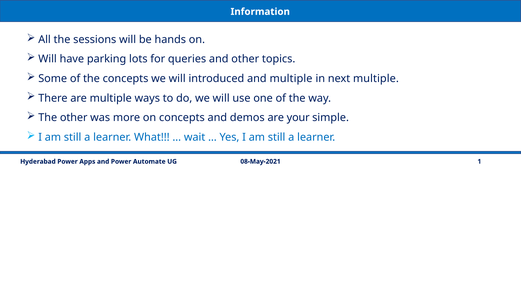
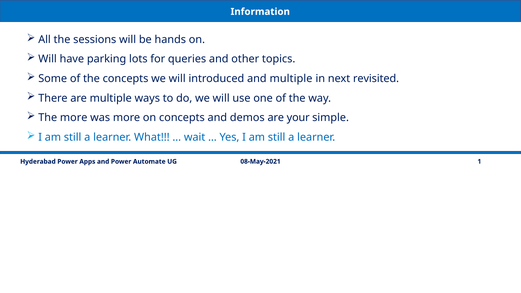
next multiple: multiple -> revisited (376, 79)
The other: other -> more (74, 118)
